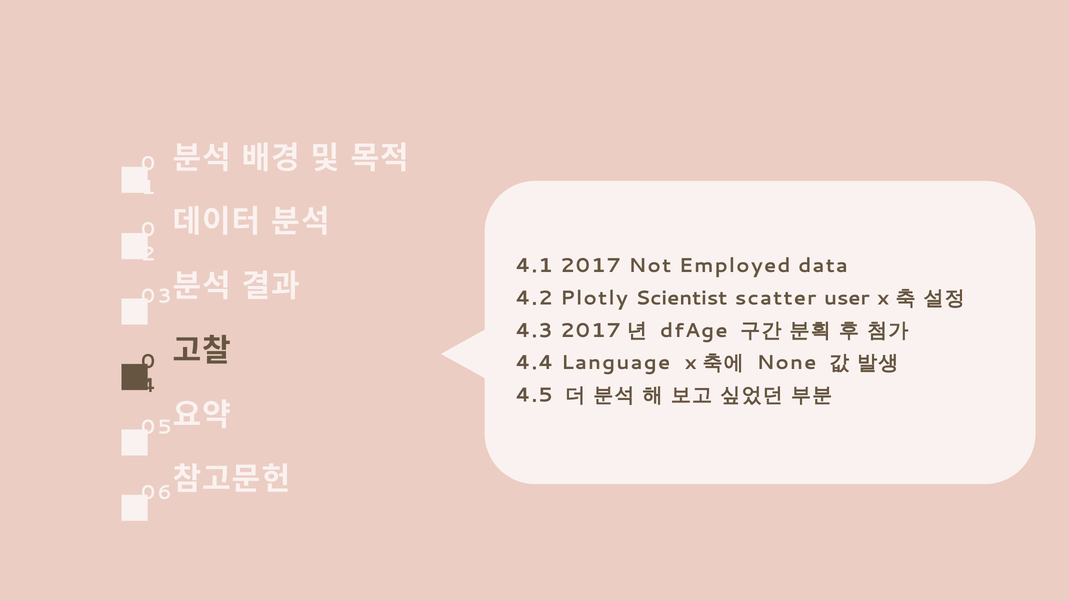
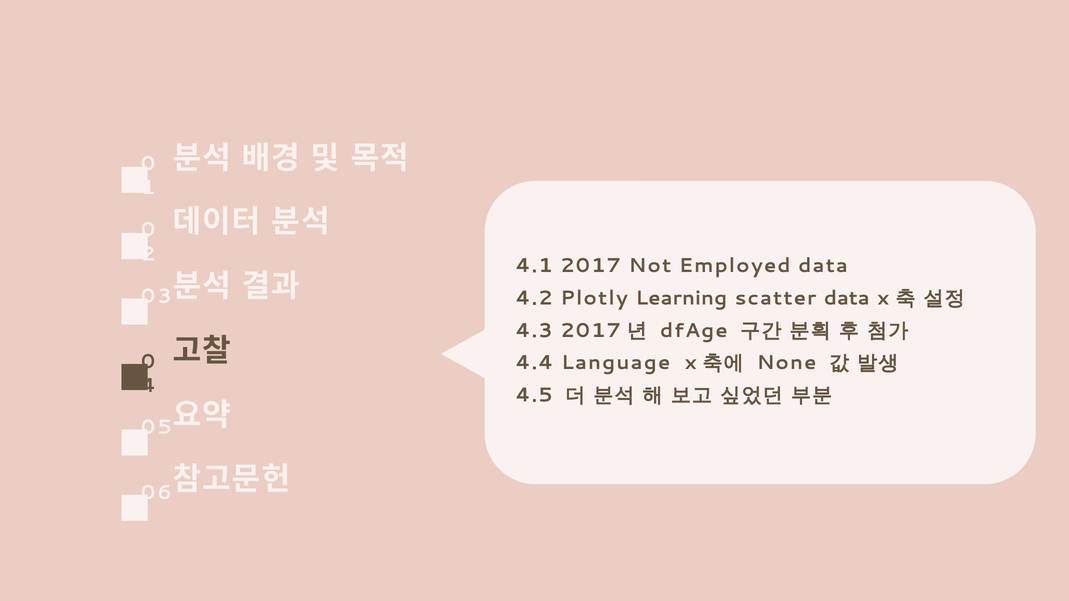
Scientist: Scientist -> Learning (681, 298)
scatter user: user -> data (847, 298)
